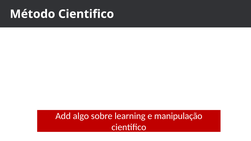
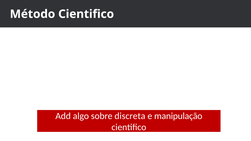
learning: learning -> discreta (130, 116)
